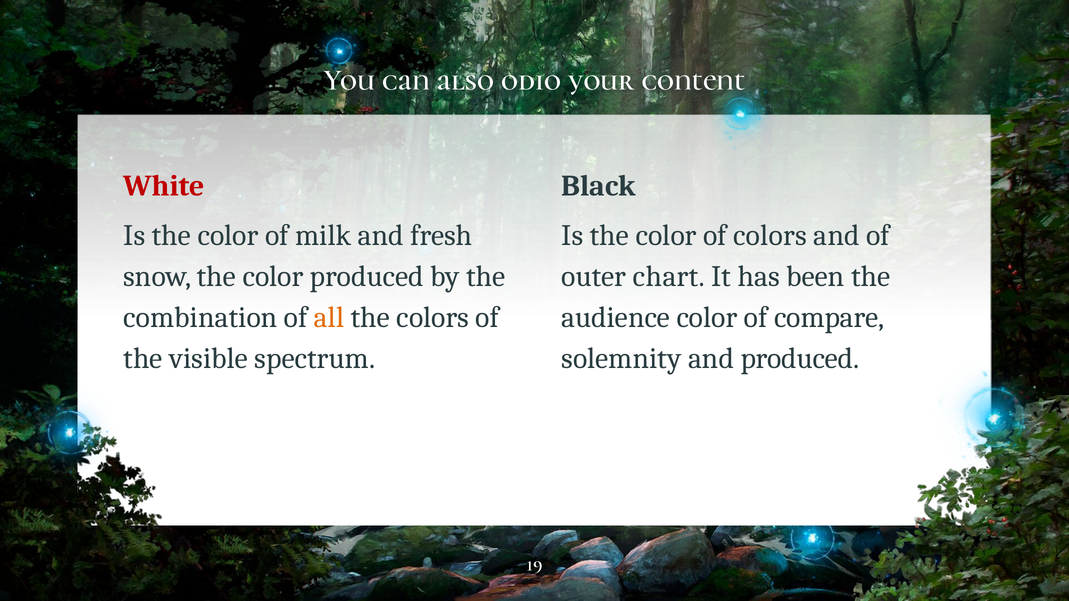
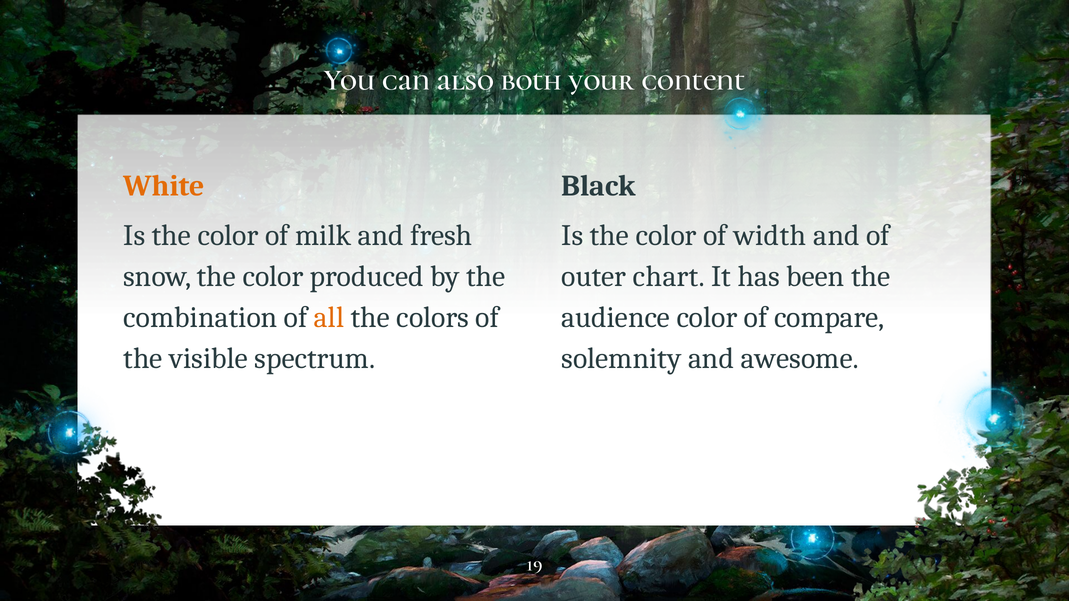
odio: odio -> both (531, 80)
White colour: red -> orange (164, 186)
of colors: colors -> width (770, 236)
and produced: produced -> awesome (800, 359)
